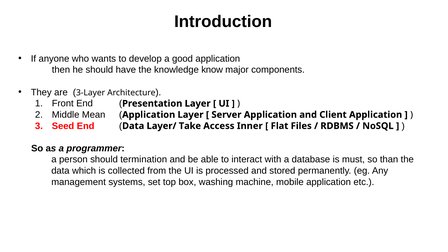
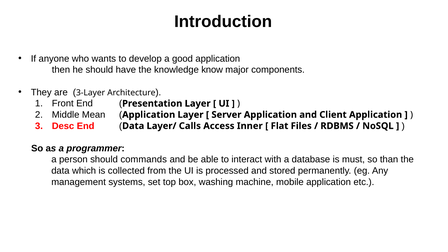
Seed: Seed -> Desc (63, 126)
Take: Take -> Calls (190, 126)
termination: termination -> commands (144, 160)
